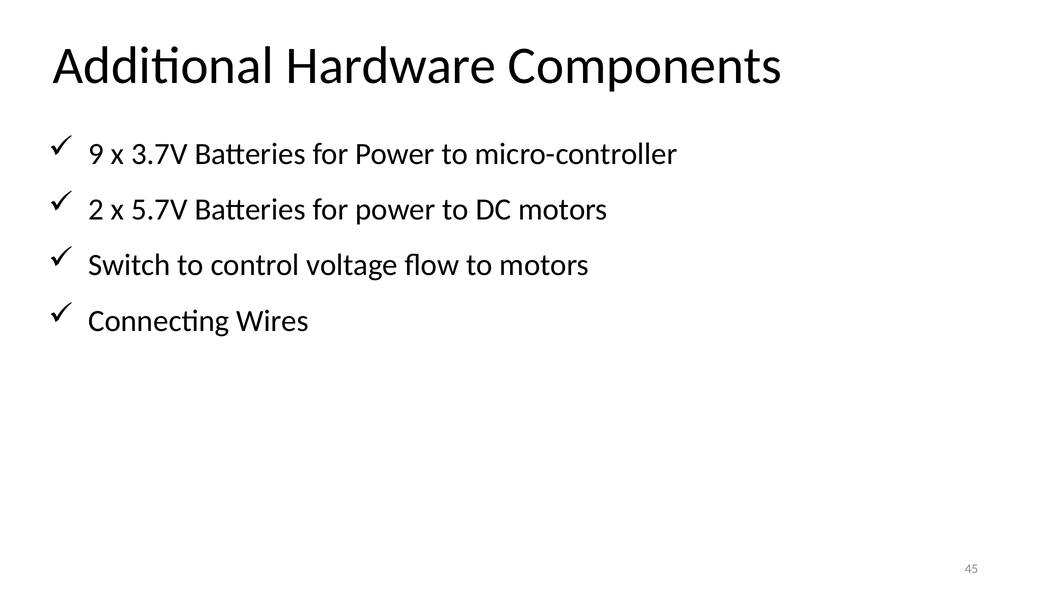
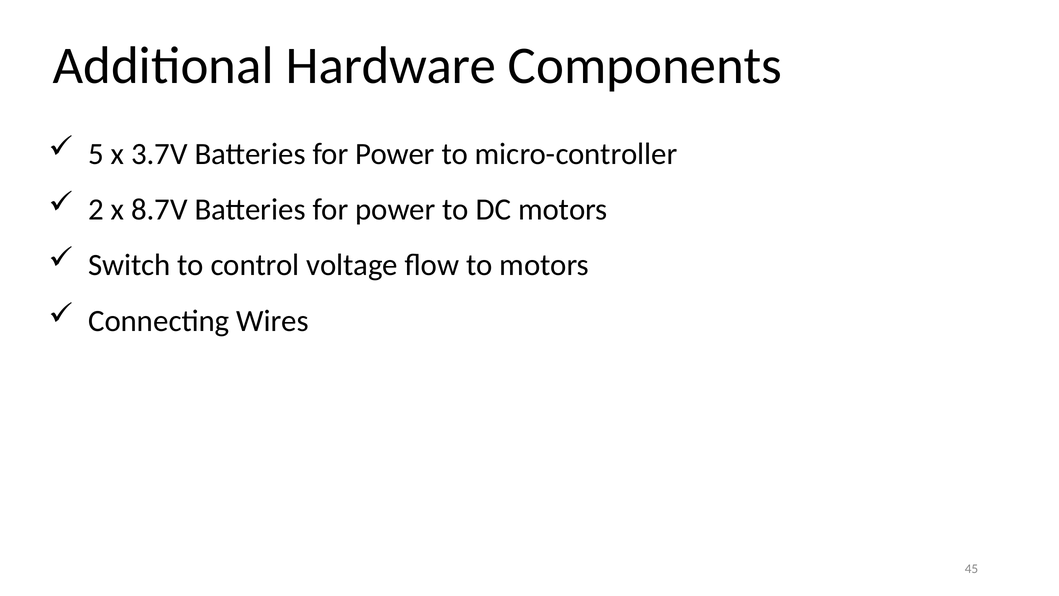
9: 9 -> 5 (96, 154)
5.7V: 5.7V -> 8.7V (159, 209)
